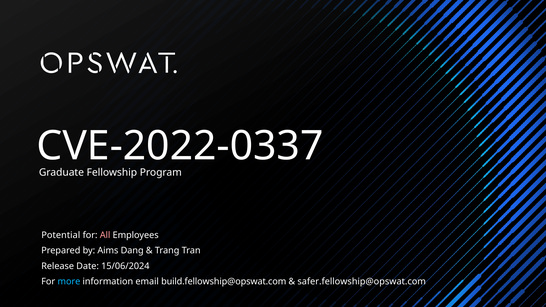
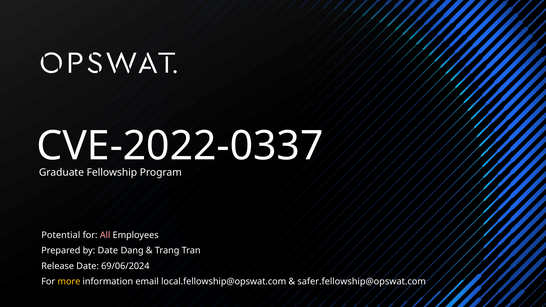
by Aims: Aims -> Date (108, 251)
15/06/2024: 15/06/2024 -> 69/06/2024 (125, 266)
more colour: light blue -> yellow (69, 282)
build.fellowship@opswat.com: build.fellowship@opswat.com -> local.fellowship@opswat.com (224, 282)
